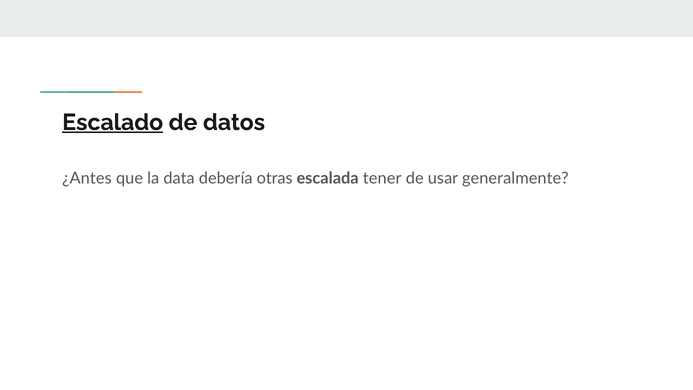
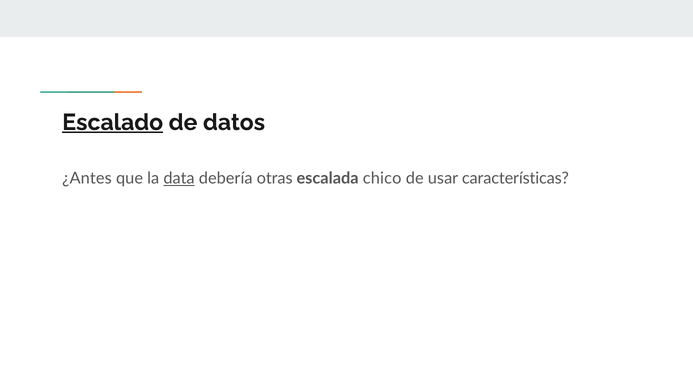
data underline: none -> present (179, 178)
tener: tener -> chico (382, 178)
generalmente: generalmente -> características (515, 178)
